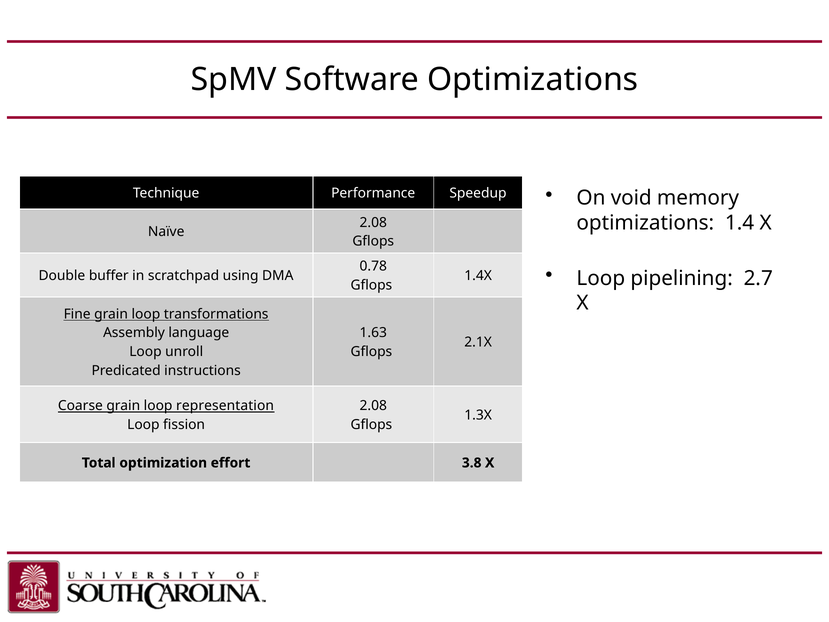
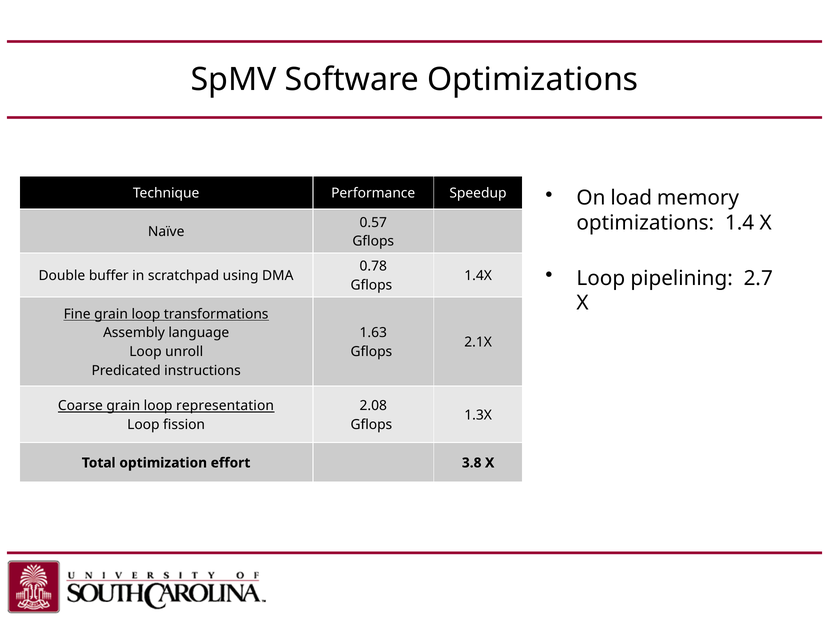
void: void -> load (631, 198)
2.08: 2.08 -> 0.57 (373, 222)
